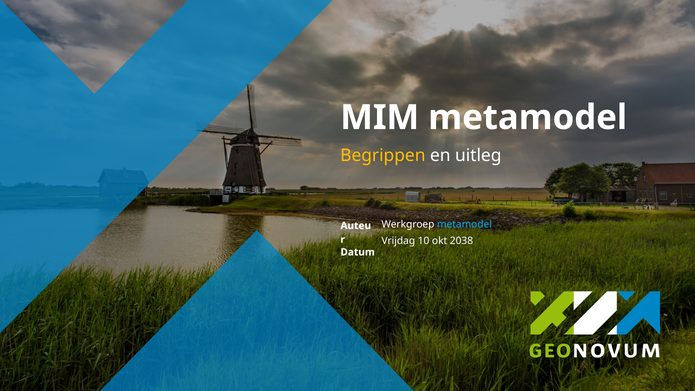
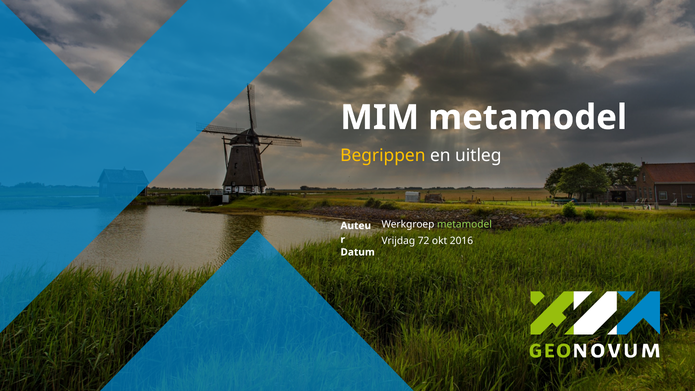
metamodel colour: light blue -> light green (465, 225)
10: 10 -> 72 (424, 241)
2038: 2038 -> 2016 (461, 241)
